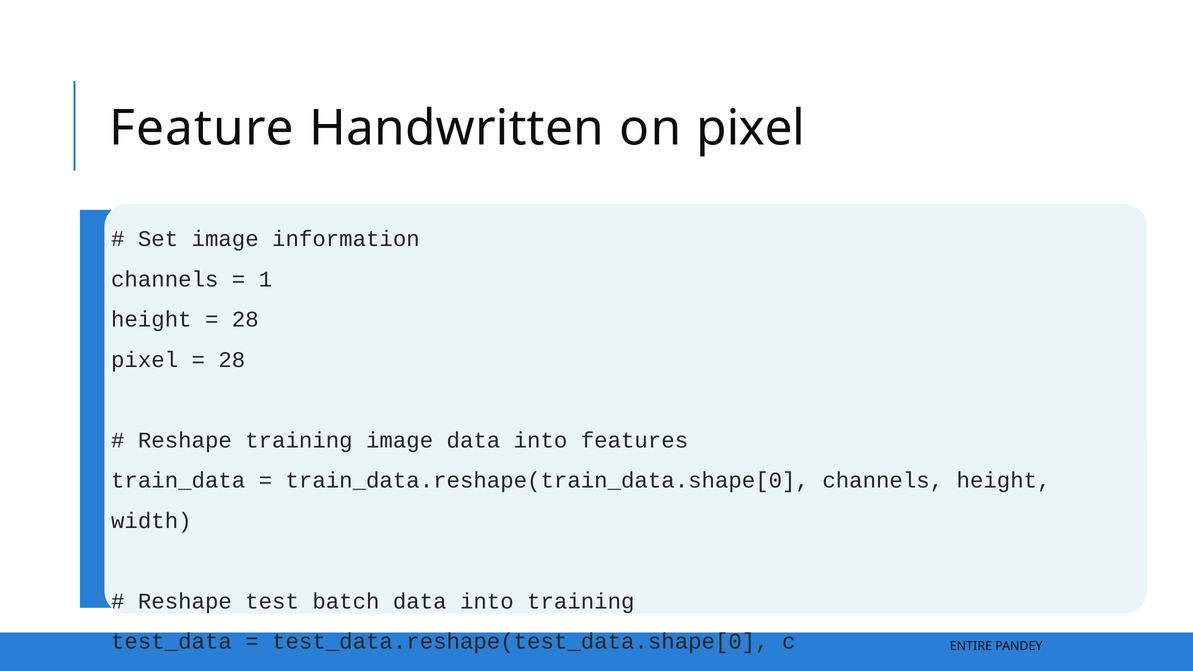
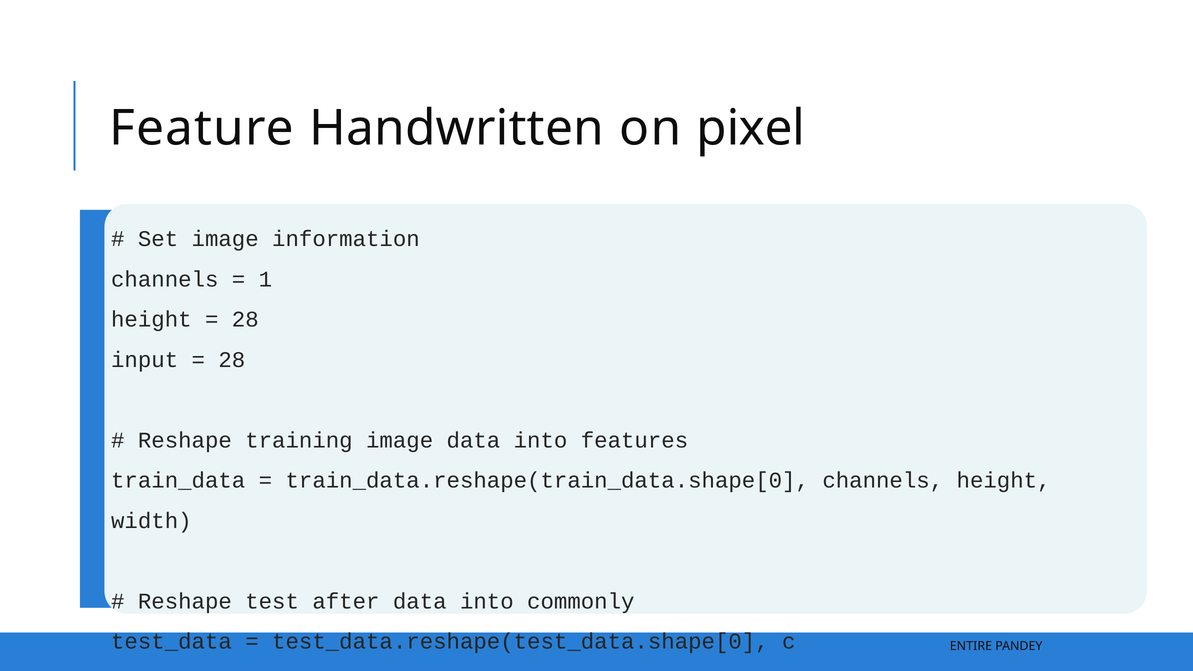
pixel: pixel -> input (145, 360)
batch: batch -> after (346, 601)
into training: training -> commonly (581, 601)
